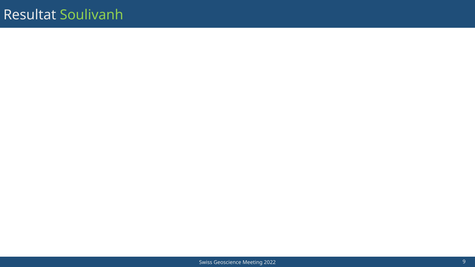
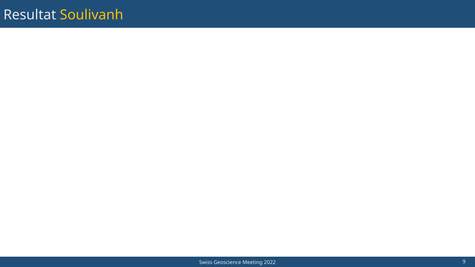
Soulivanh colour: light green -> yellow (92, 15)
